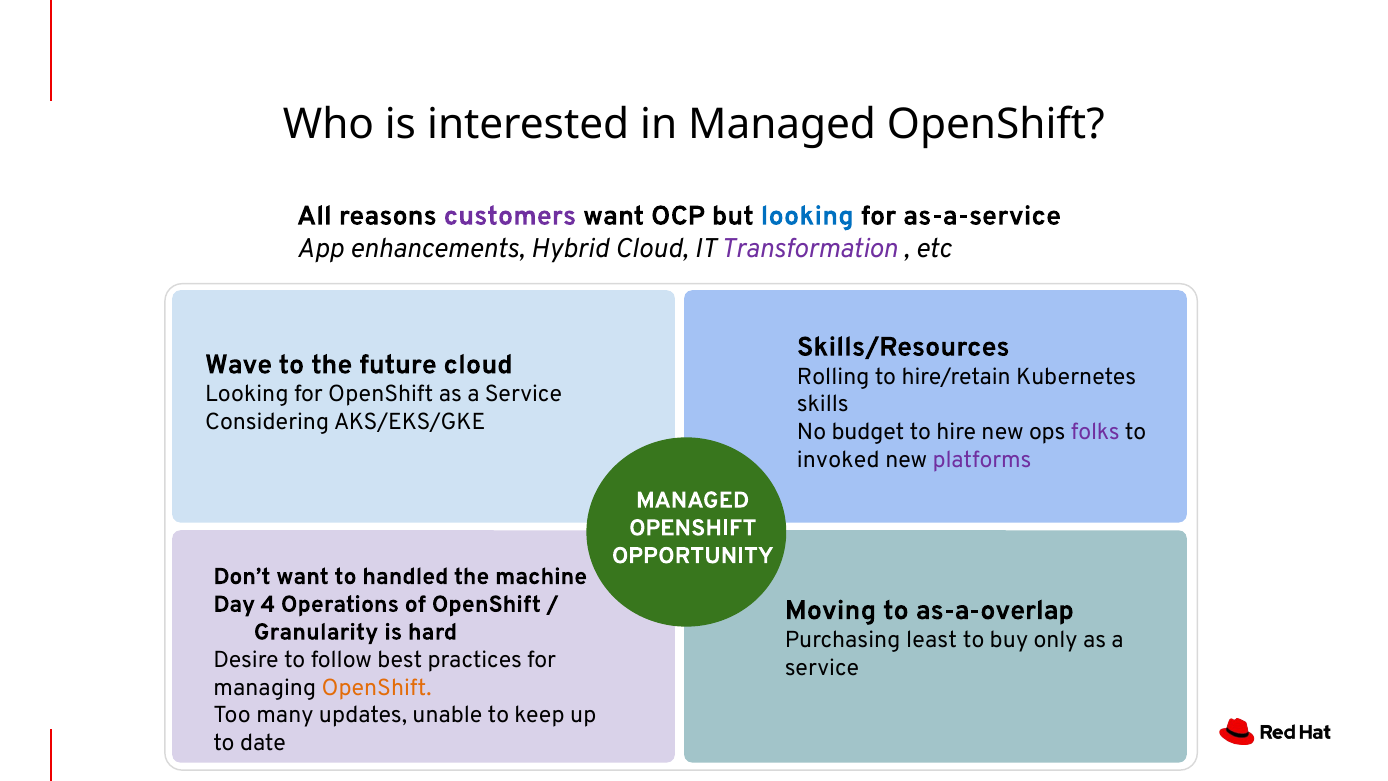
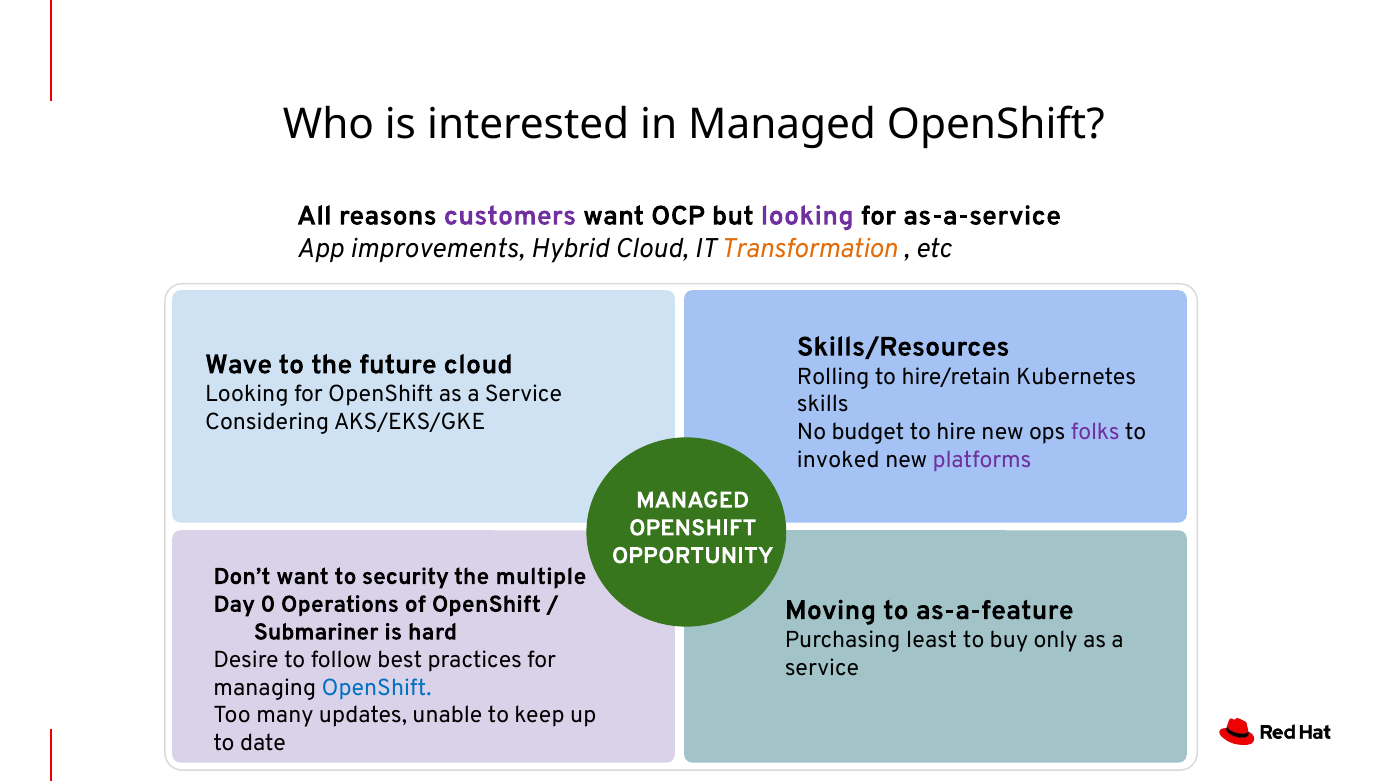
looking colour: blue -> purple (807, 216)
enhancements: enhancements -> improvements (437, 248)
Transformation colour: purple -> orange (809, 248)
handled: handled -> security (405, 576)
machine: machine -> multiple (541, 576)
4: 4 -> 0 (268, 604)
as-a-overlap: as-a-overlap -> as-a-feature (995, 610)
Granularity: Granularity -> Submariner (316, 632)
OpenShift colour: orange -> blue (377, 687)
